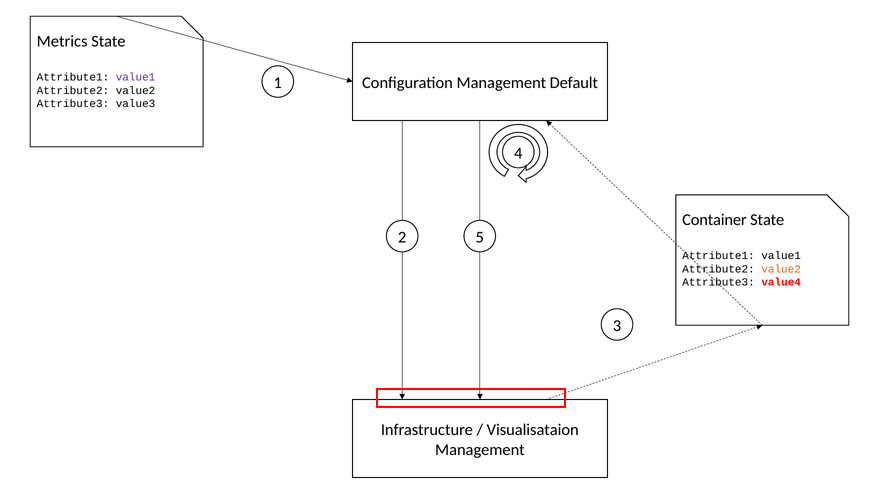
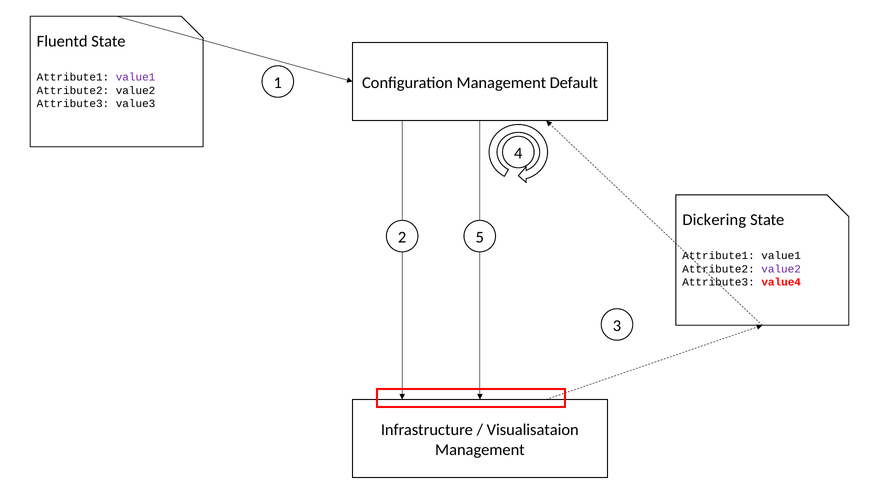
Metrics: Metrics -> Fluentd (62, 41)
Container: Container -> Dickering (714, 220)
value2 colour: orange -> purple (781, 269)
